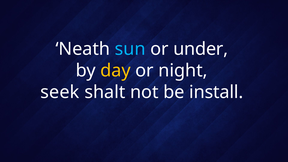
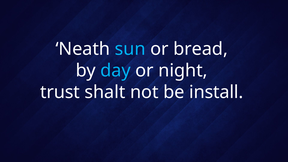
under: under -> bread (201, 49)
day colour: yellow -> light blue (115, 71)
seek: seek -> trust (60, 92)
